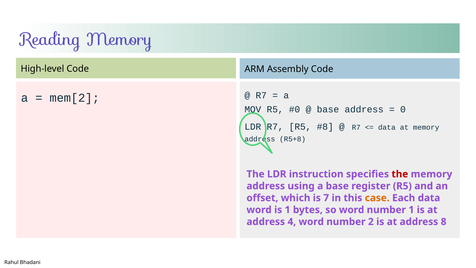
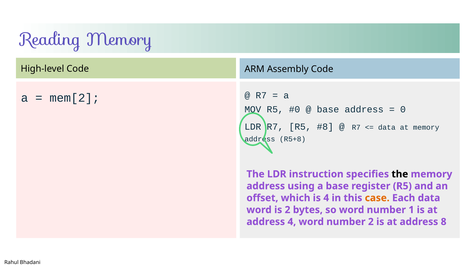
the colour: red -> black (400, 174)
is 7: 7 -> 4 (326, 198)
is 1: 1 -> 2 (288, 210)
